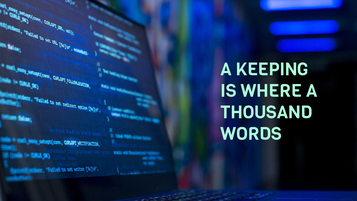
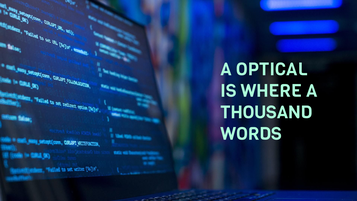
KEEPING: KEEPING -> OPTICAL (272, 70)
